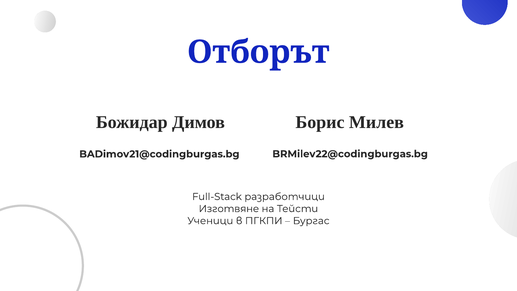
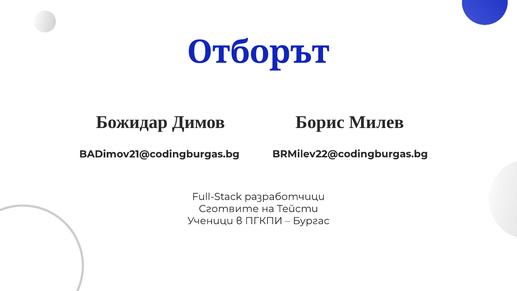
Изготвяне: Изготвяне -> Сготвите (229, 209)
